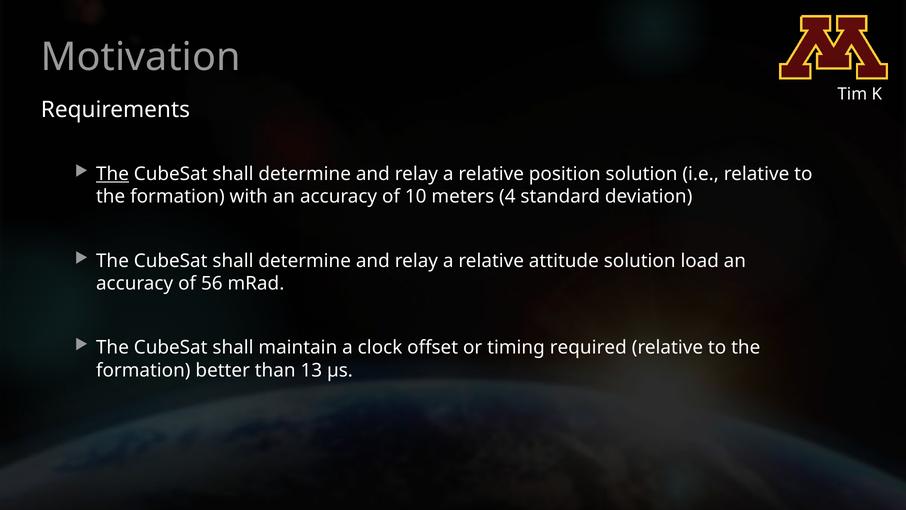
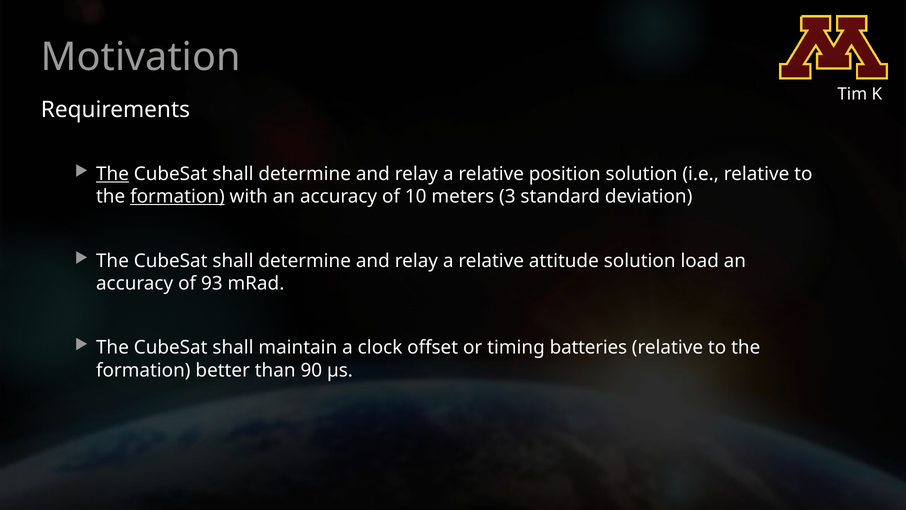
formation underline: none -> present (177, 196)
4: 4 -> 3 (507, 196)
56: 56 -> 93 (212, 283)
required: required -> batteries (588, 347)
13: 13 -> 90 (311, 370)
